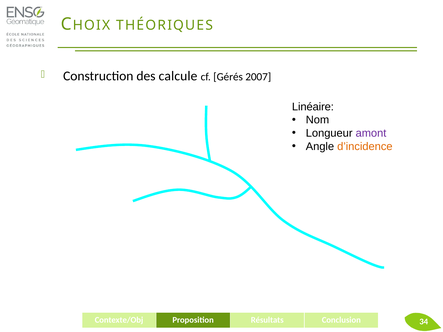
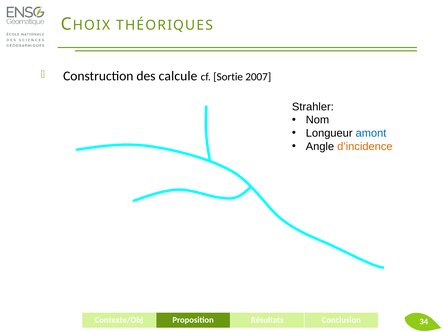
Gérés: Gérés -> Sortie (228, 77)
Linéaire: Linéaire -> Strahler (313, 107)
amont colour: purple -> blue (371, 133)
